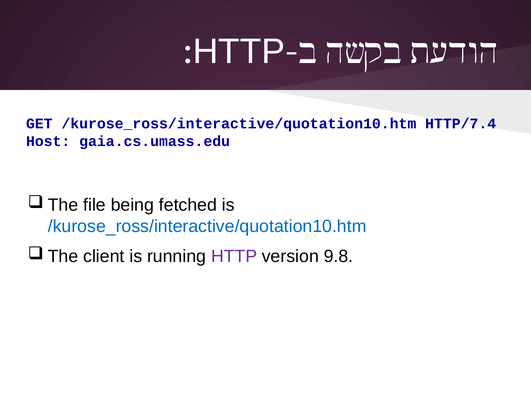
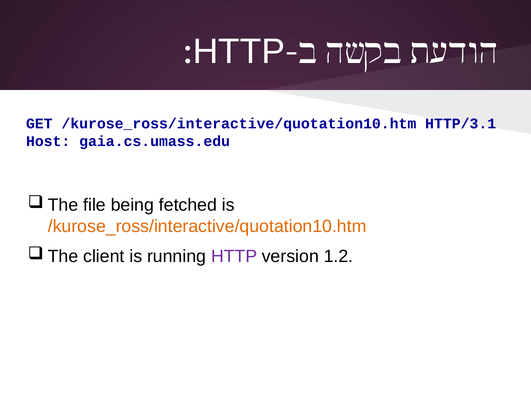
HTTP/7.4: HTTP/7.4 -> HTTP/3.1 (461, 124)
/kurose_ross/interactive/quotation10.htm colour: blue -> orange (207, 226)
9.8: 9.8 -> 1.2 (338, 257)
